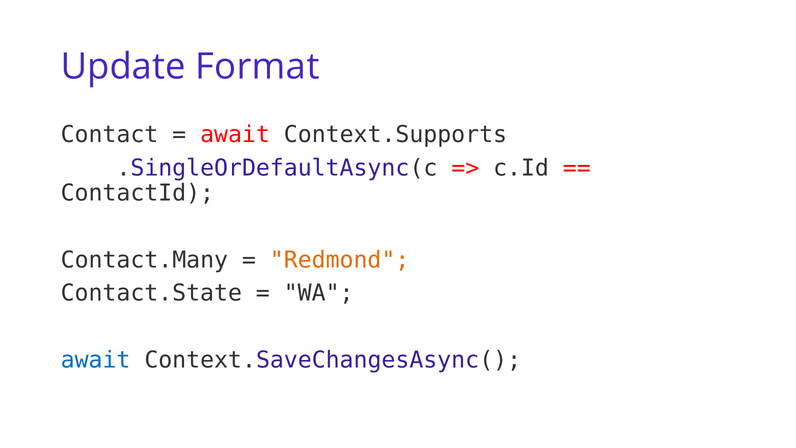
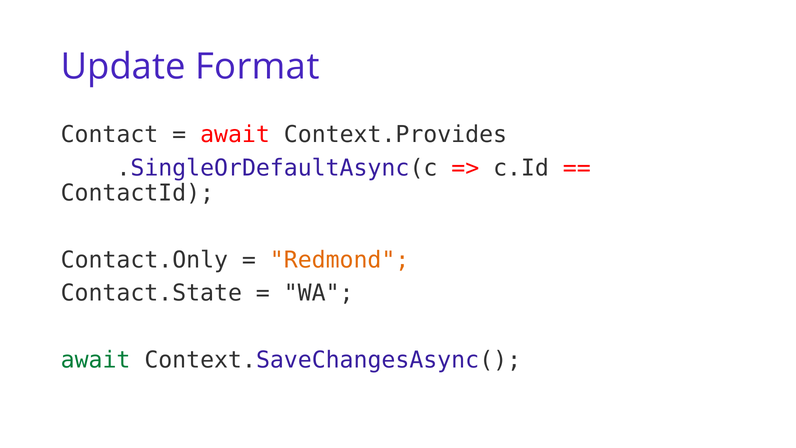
Context.Supports: Context.Supports -> Context.Provides (395, 135)
Contact.Many: Contact.Many -> Contact.Only (144, 260)
await colour: blue -> green (96, 360)
